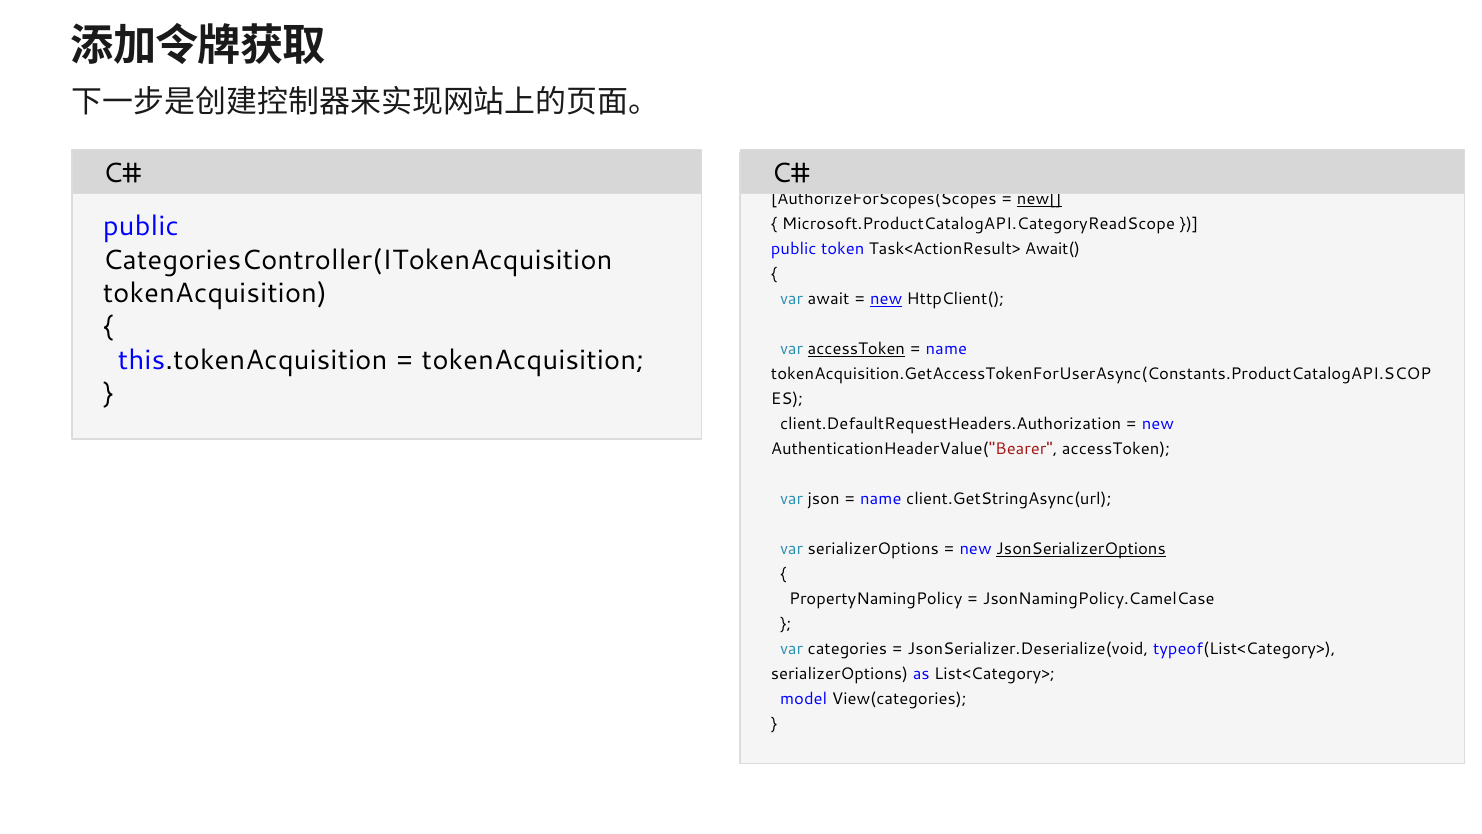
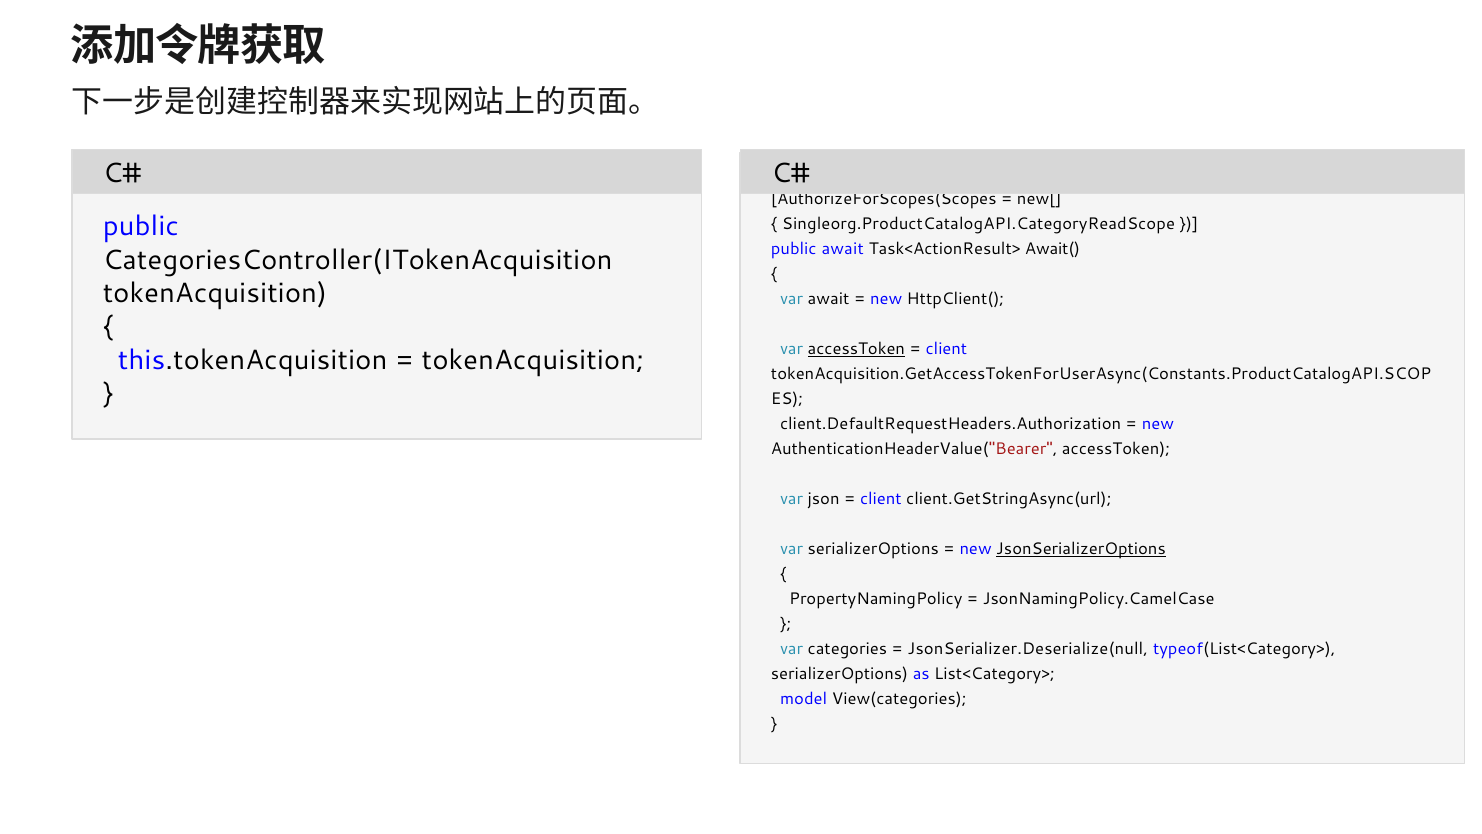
new[ underline: present -> none (1039, 199)
Microsoft.ProductCatalogAPI.CategoryReadScope: Microsoft.ProductCatalogAPI.CategoryReadScope -> Singleorg.ProductCatalogAPI.CategoryReadScope (978, 224)
public token: token -> await (843, 249)
new underline: present -> none (886, 299)
name: name -> client (946, 349)
name: name -> client (881, 499)
JsonSerializer.Deserialize(void: JsonSerializer.Deserialize(void -> JsonSerializer.Deserialize(null (1028, 649)
